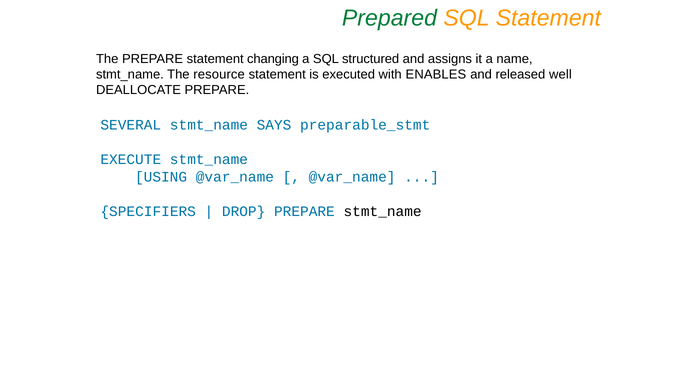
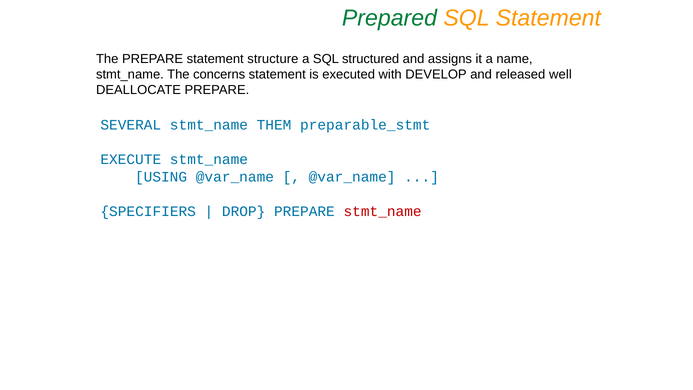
changing: changing -> structure (273, 59)
resource: resource -> concerns (219, 74)
ENABLES: ENABLES -> DEVELOP (436, 74)
SAYS: SAYS -> THEM (274, 125)
stmt_name colour: black -> red (383, 211)
